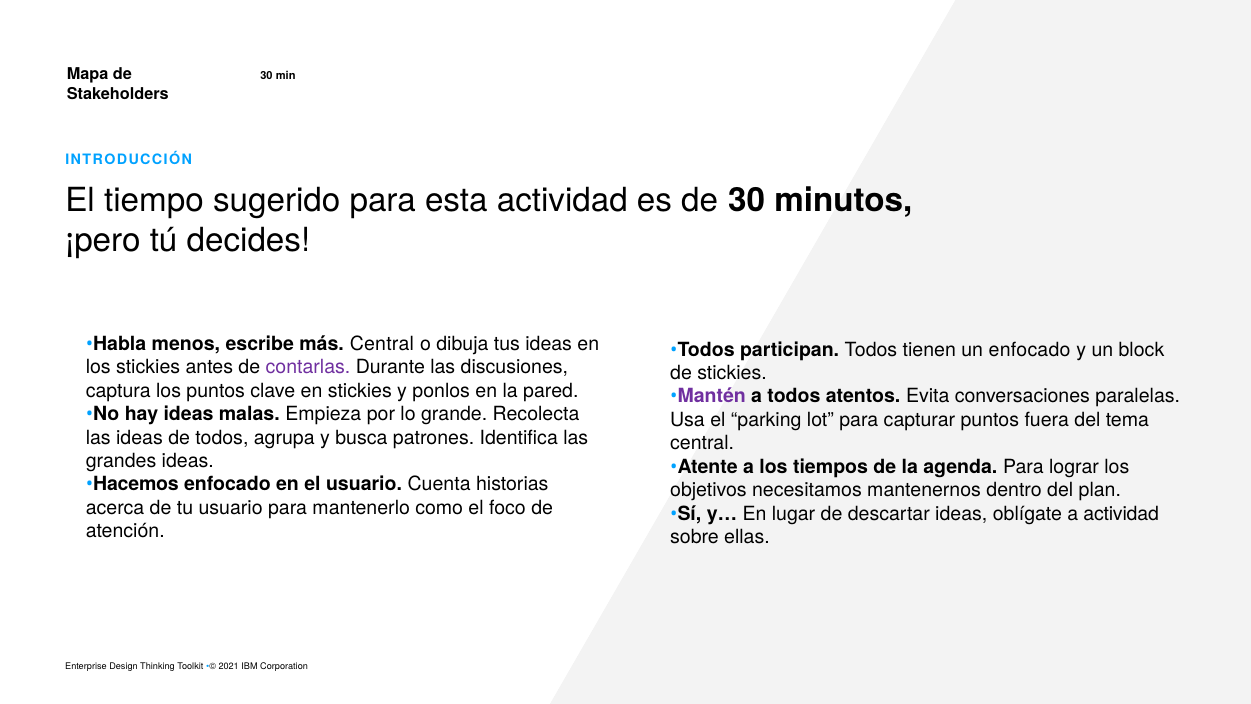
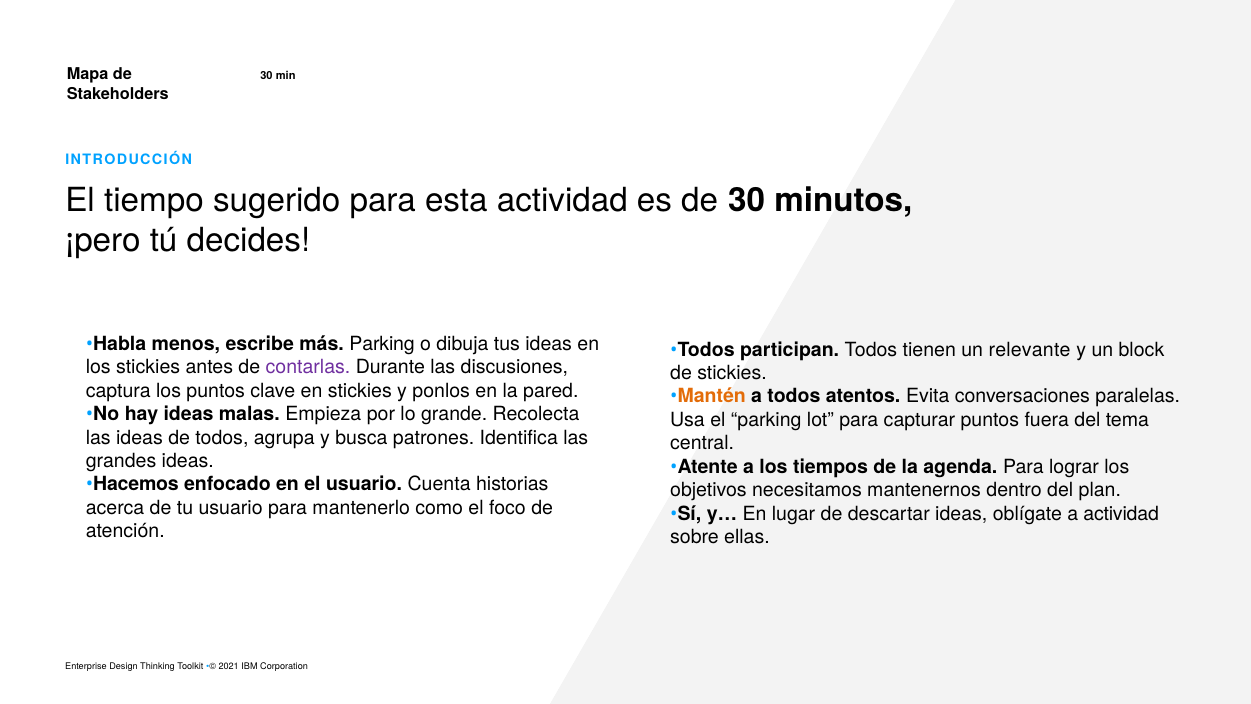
más Central: Central -> Parking (382, 344)
un enfocado: enfocado -> relevante (1030, 349)
Mantén colour: purple -> orange (712, 396)
